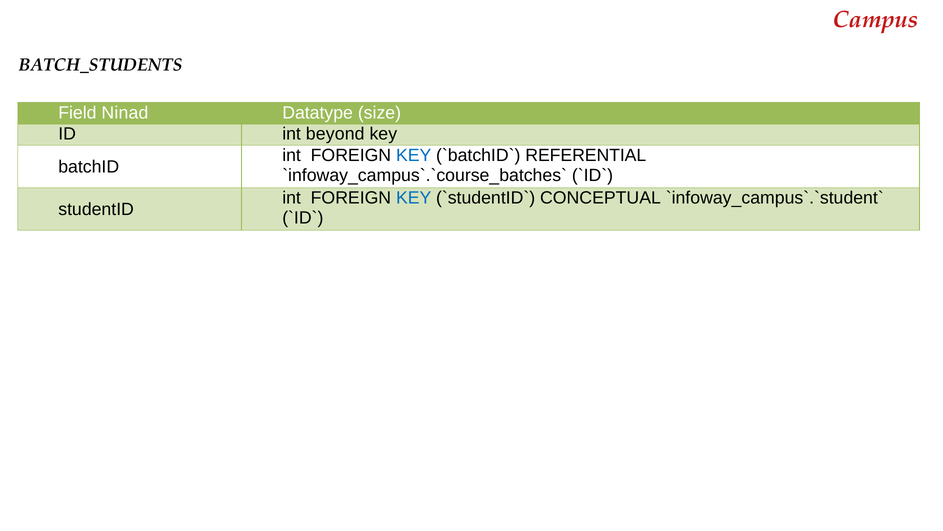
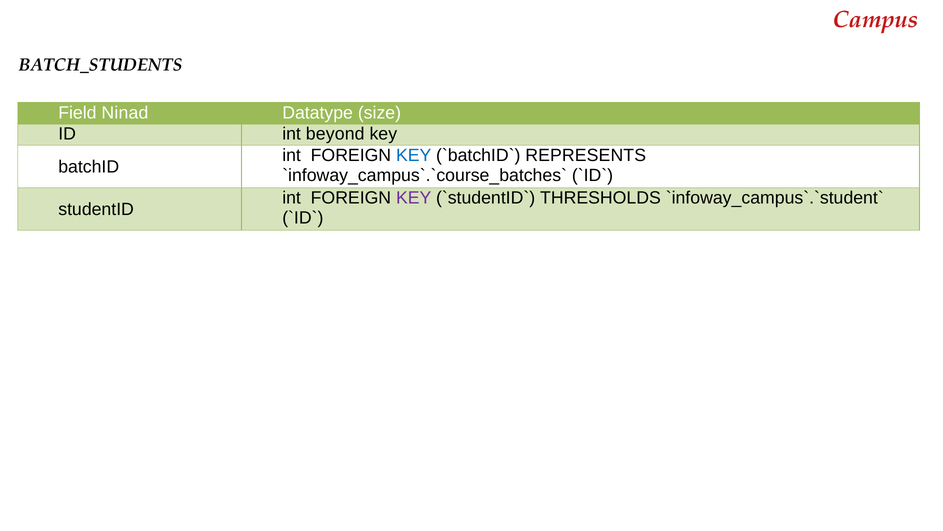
REFERENTIAL: REFERENTIAL -> REPRESENTS (586, 155)
KEY colour: blue -> purple (414, 198)
CONCEPTUAL: CONCEPTUAL -> THRESHOLDS (600, 198)
